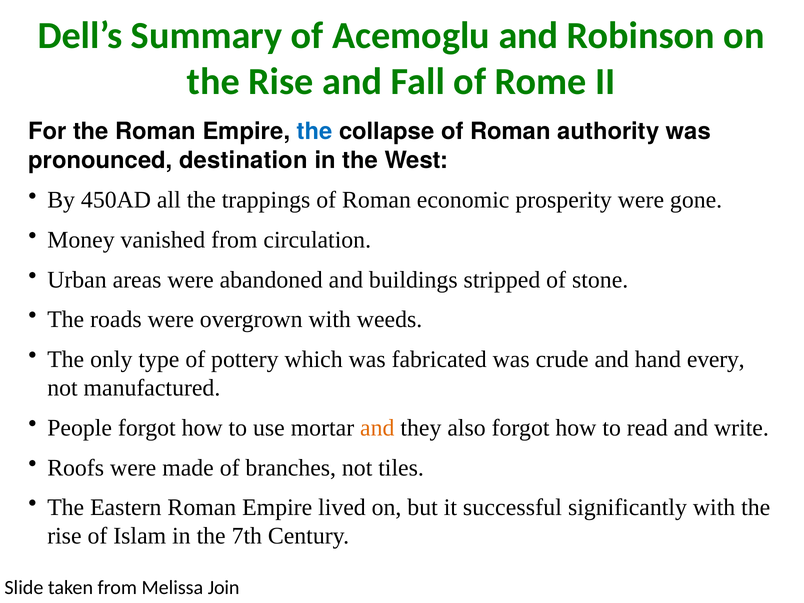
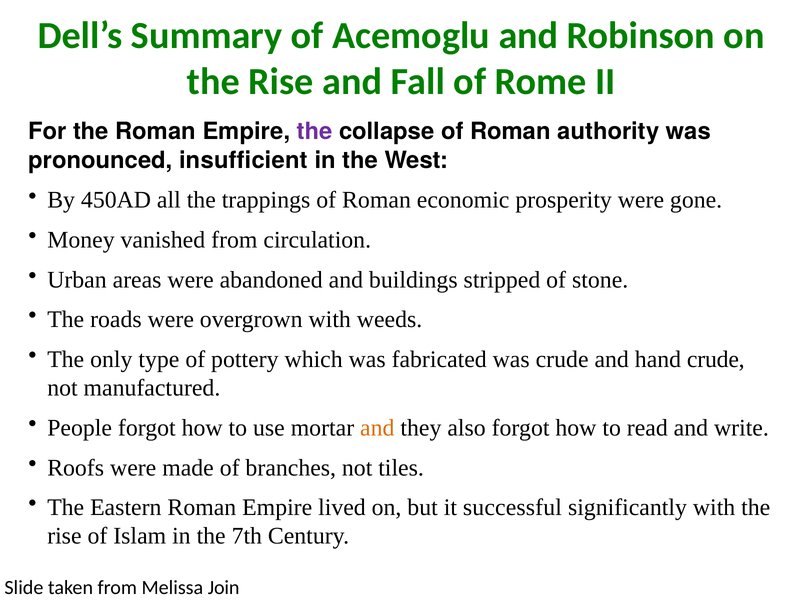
the colour: blue -> purple (315, 132)
destination: destination -> insufficient (243, 160)
hand every: every -> crude (716, 359)
